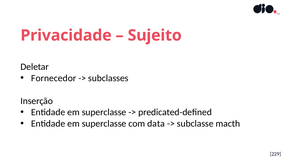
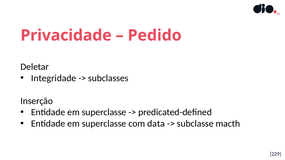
Sujeito: Sujeito -> Pedido (155, 35)
Fornecedor: Fornecedor -> Integridade (54, 78)
